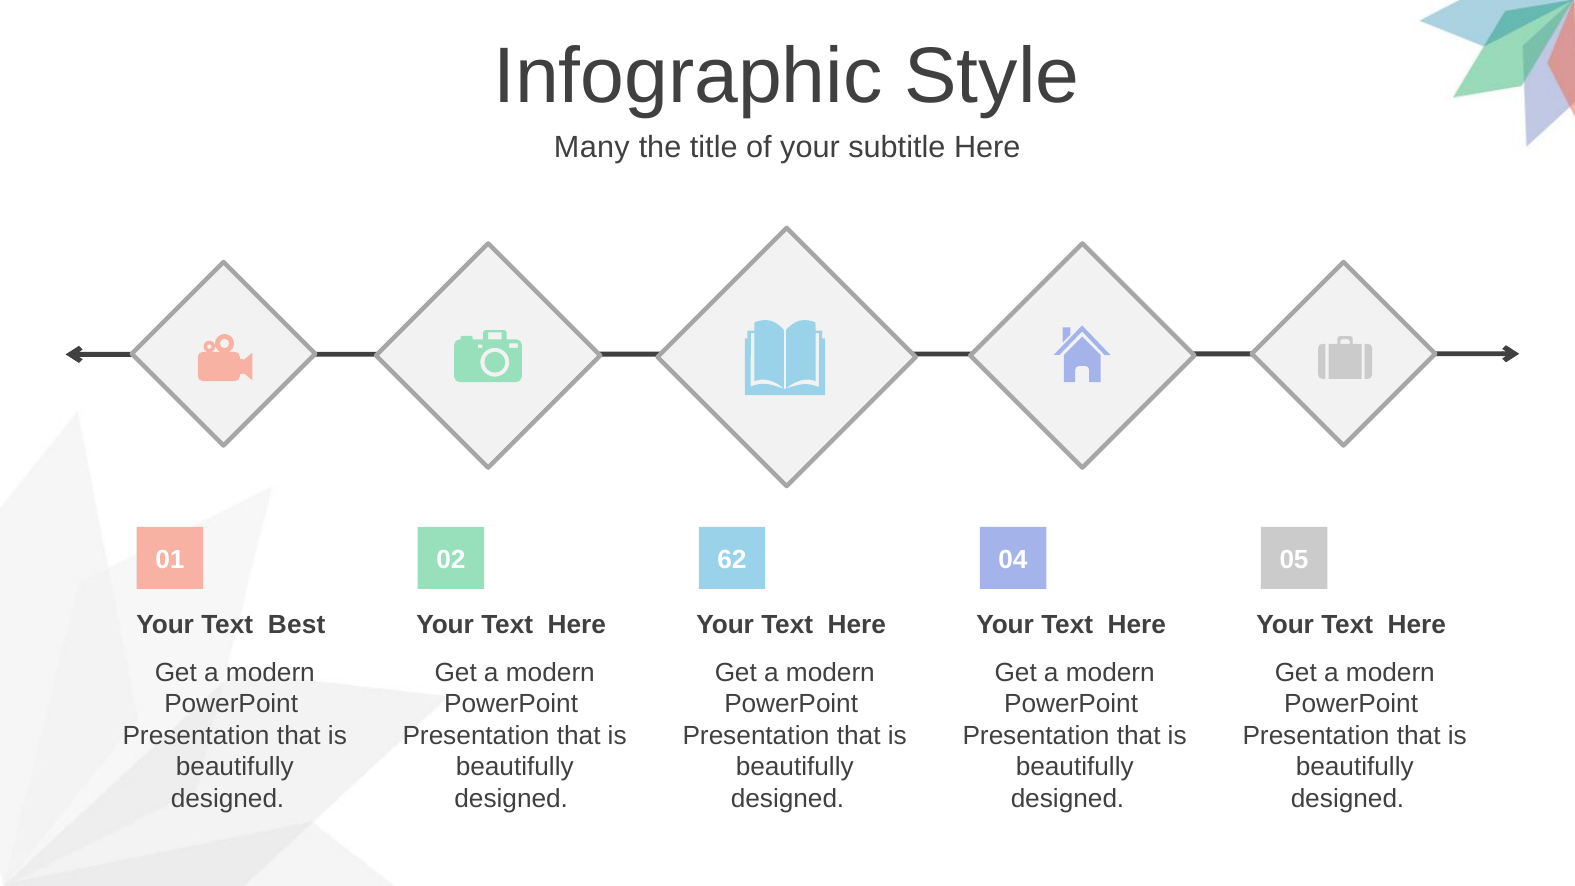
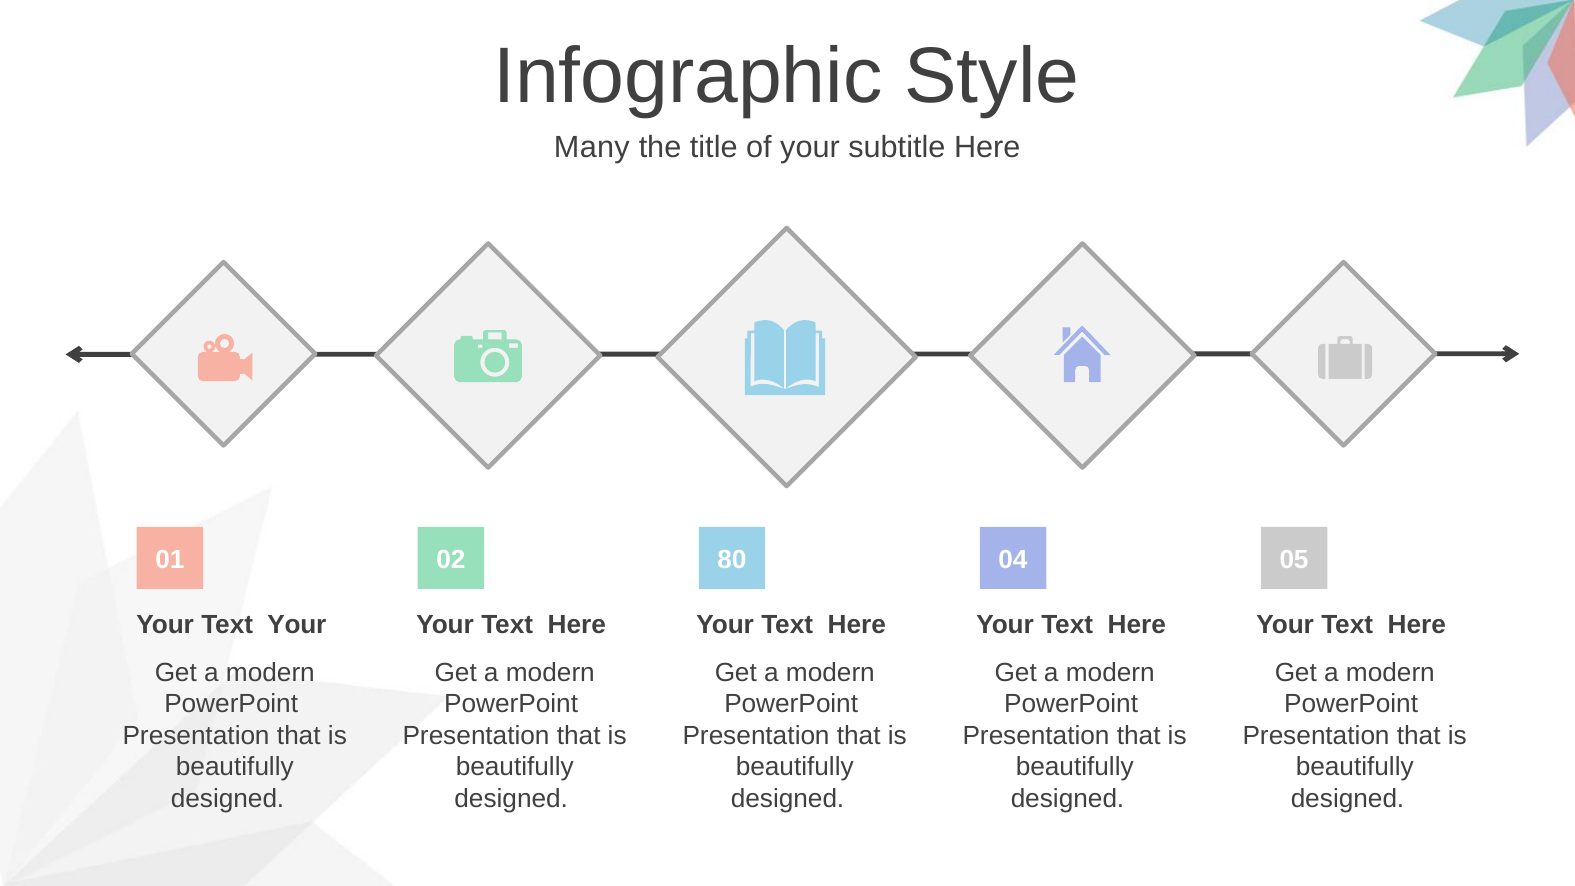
62: 62 -> 80 (732, 560)
Text Best: Best -> Your (297, 625)
